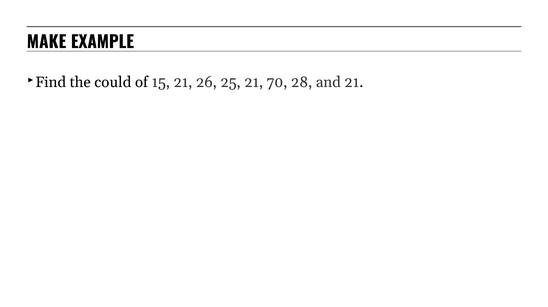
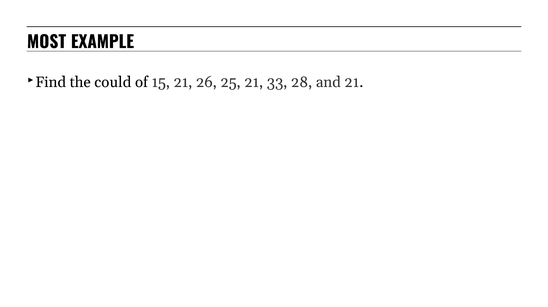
MAKE: MAKE -> MOST (47, 43)
70: 70 -> 33 (277, 83)
